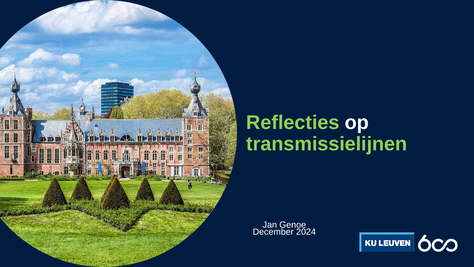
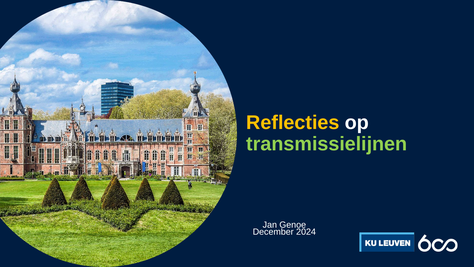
Reflecties colour: light green -> yellow (293, 123)
